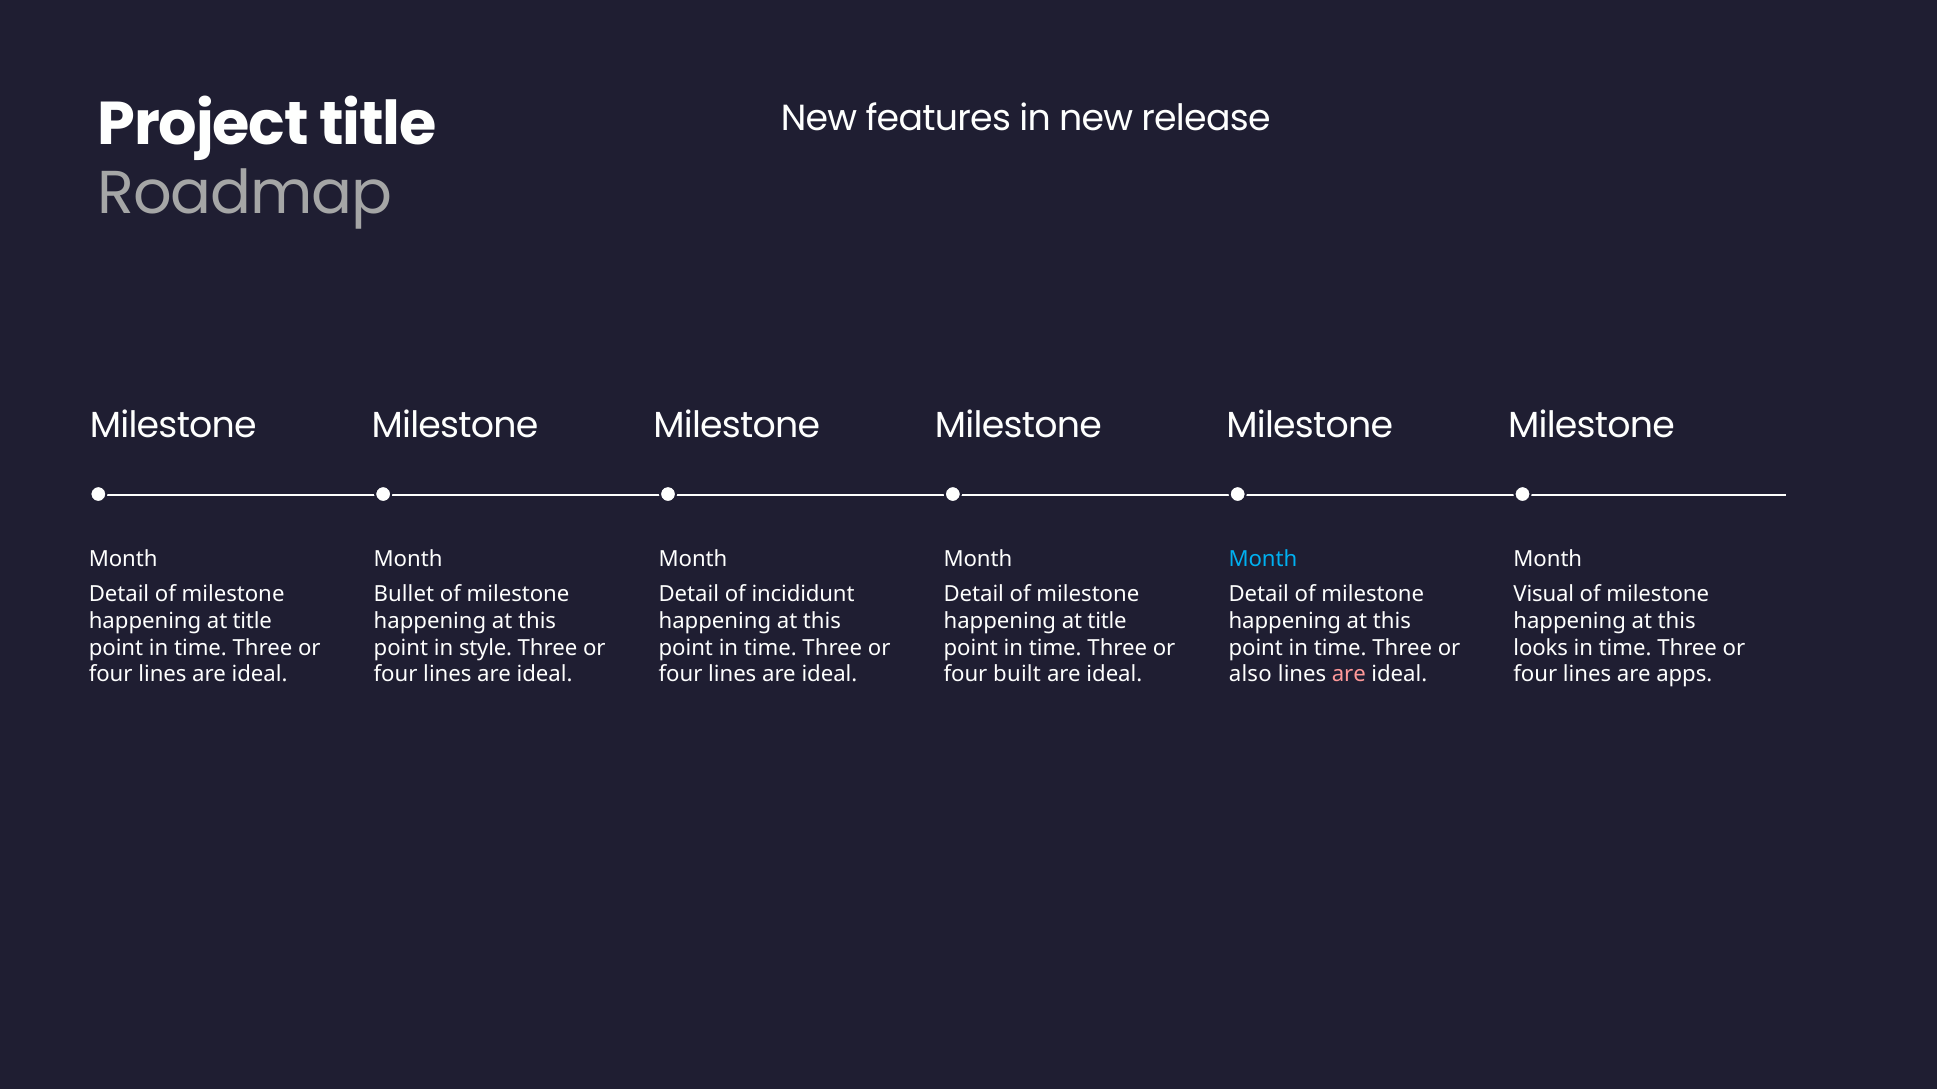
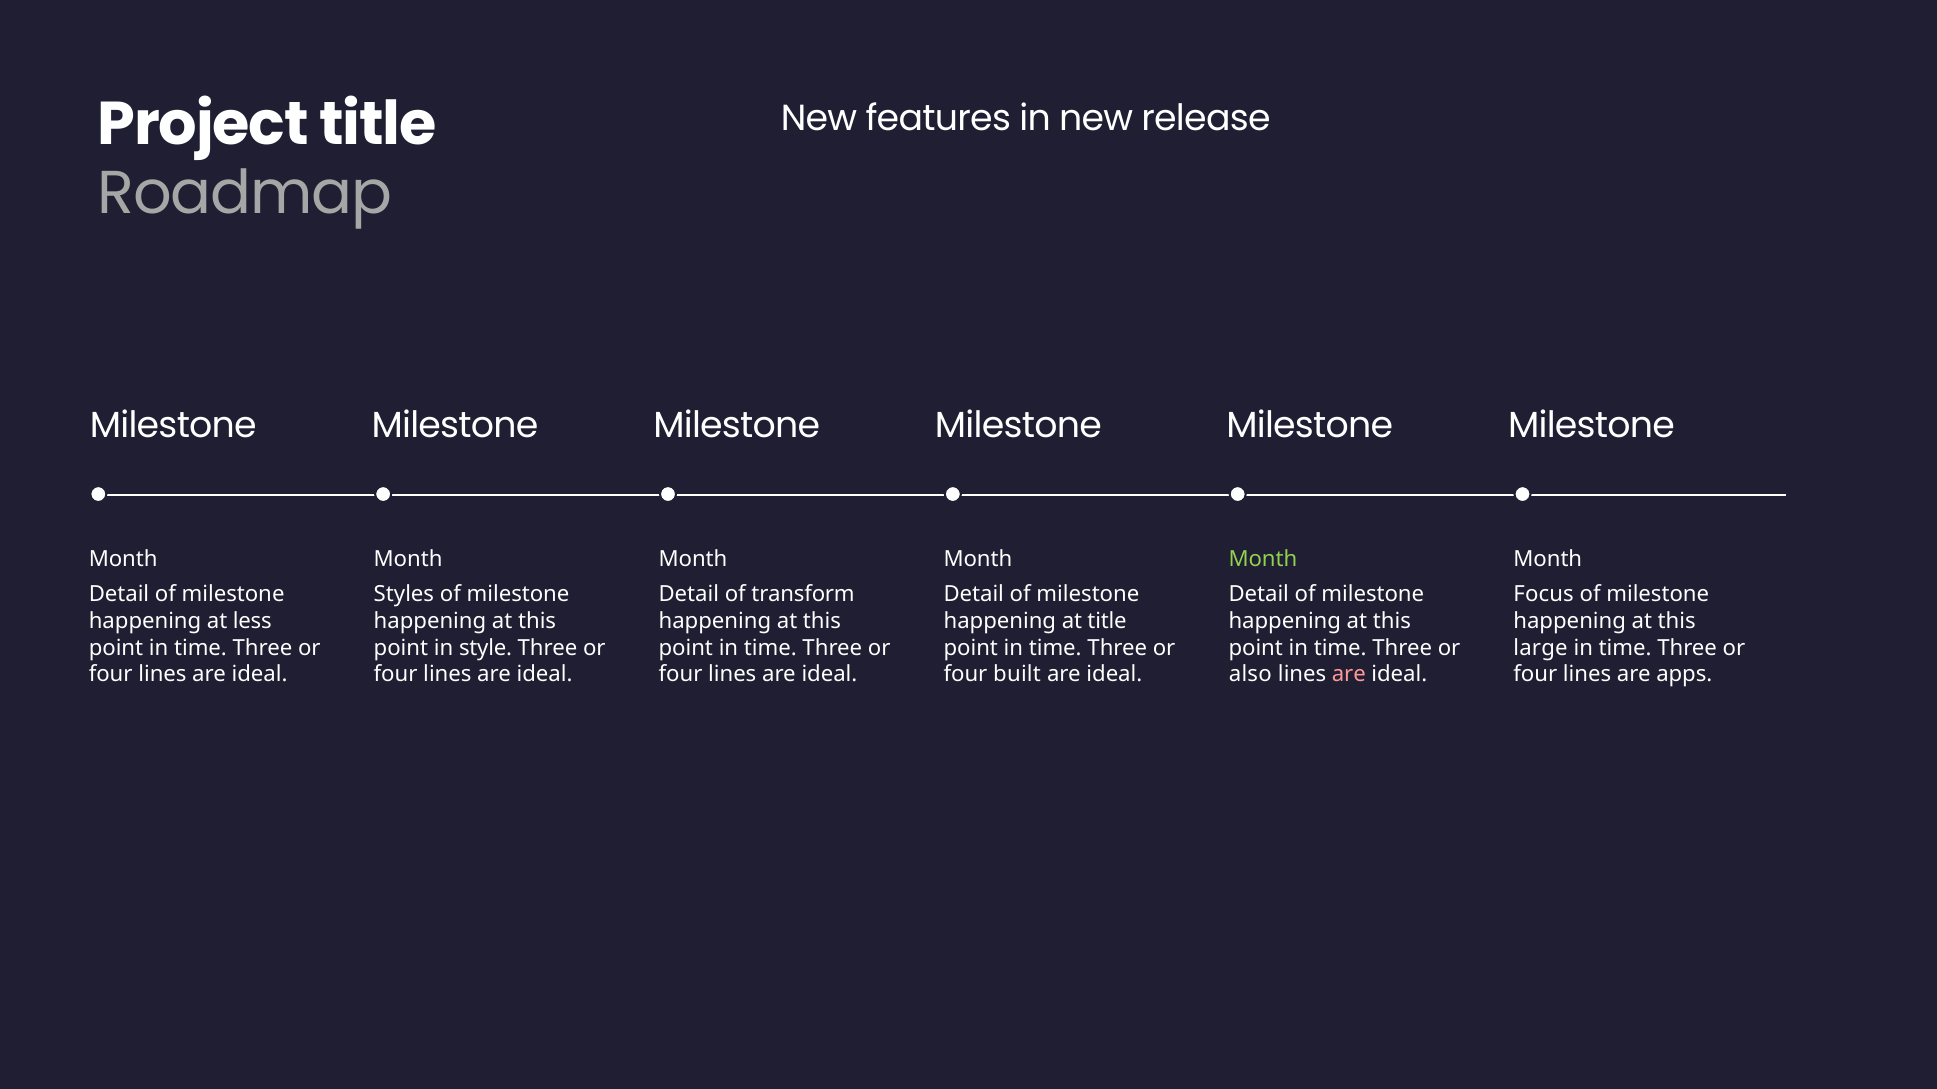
Month colour: light blue -> light green (1263, 559)
Bullet: Bullet -> Styles (404, 595)
incididunt: incididunt -> transform (803, 595)
Visual: Visual -> Focus (1544, 595)
title: title -> less (252, 621)
looks: looks -> large (1541, 648)
